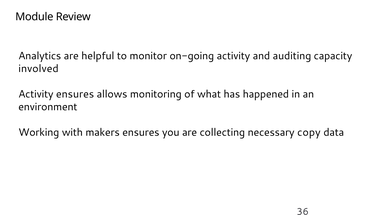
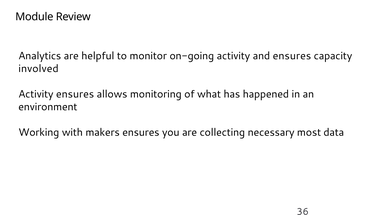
and auditing: auditing -> ensures (292, 56)
copy: copy -> most (309, 132)
